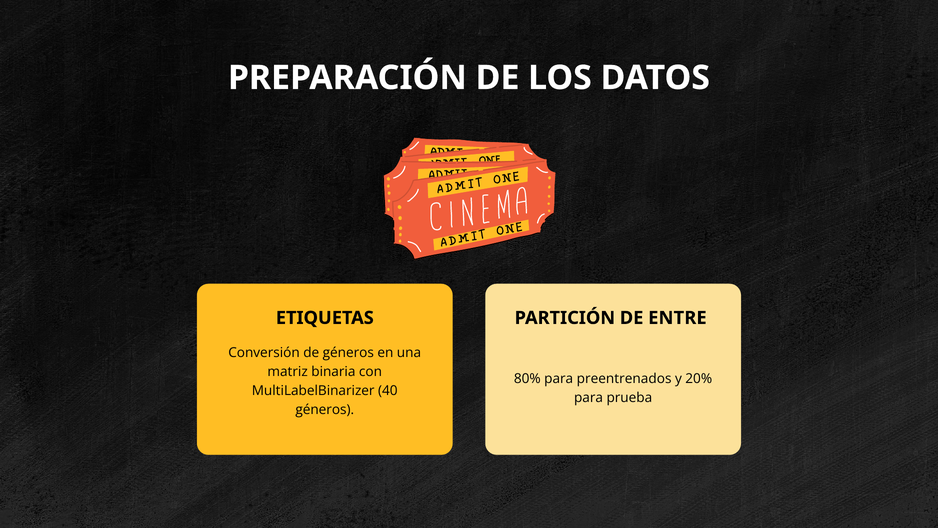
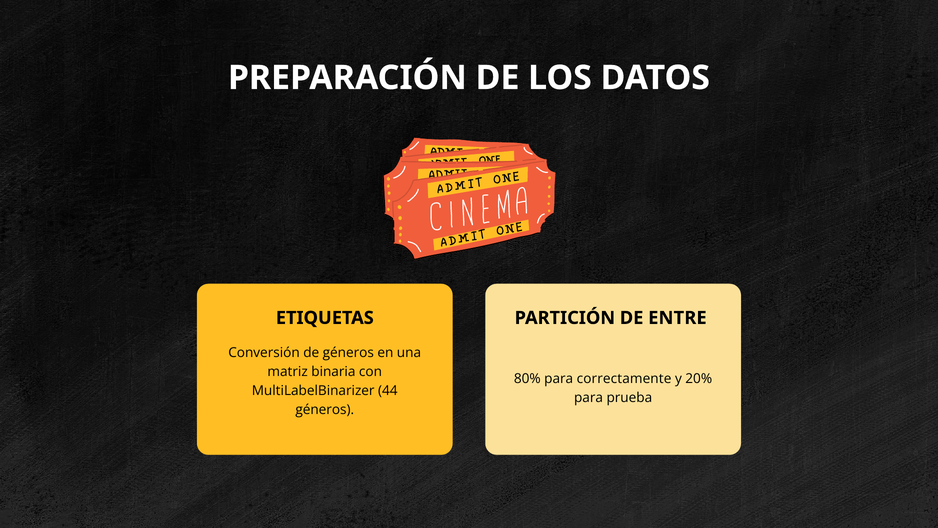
preentrenados: preentrenados -> correctamente (624, 378)
40: 40 -> 44 (388, 391)
